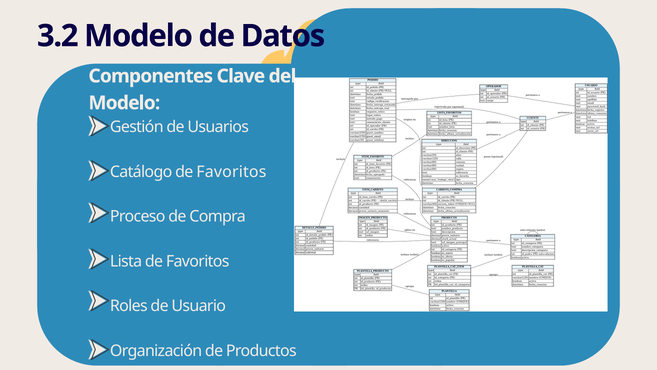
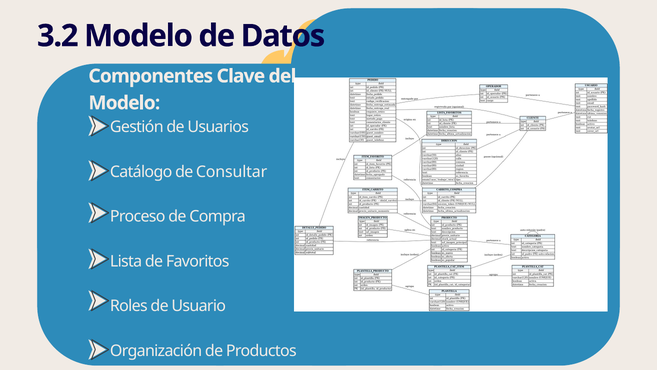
Catálogo de Favoritos: Favoritos -> Consultar (232, 172)
